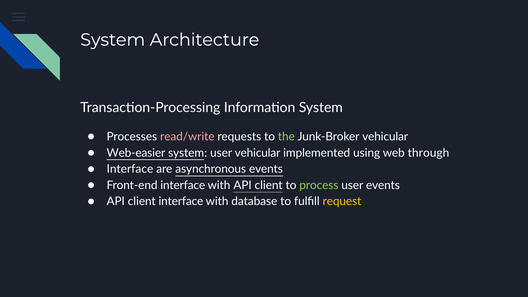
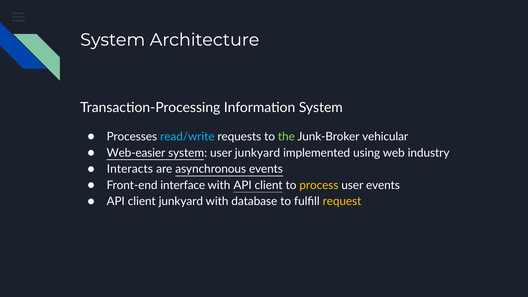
read/write colour: pink -> light blue (187, 137)
user vehicular: vehicular -> junkyard (257, 153)
through: through -> industry (429, 153)
Interface: Interface -> Interacts (130, 169)
process colour: light green -> yellow (319, 185)
client interface: interface -> junkyard (181, 201)
